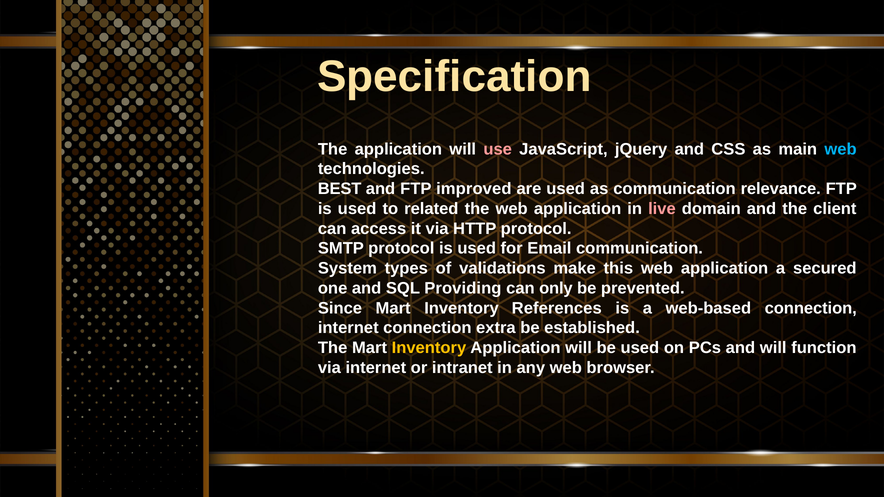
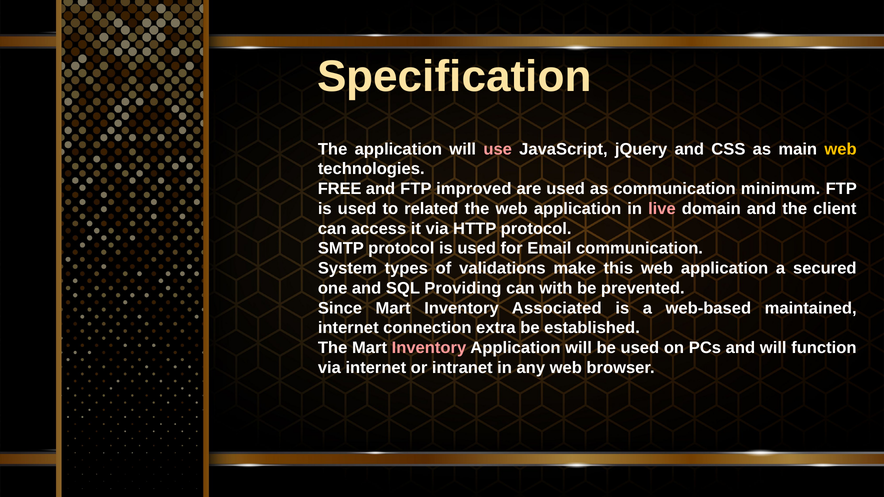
web colour: light blue -> yellow (841, 149)
BEST: BEST -> FREE (340, 189)
relevance: relevance -> minimum (781, 189)
only: only -> with (556, 288)
References: References -> Associated (557, 308)
web-based connection: connection -> maintained (811, 308)
Inventory colour: yellow -> pink (429, 348)
